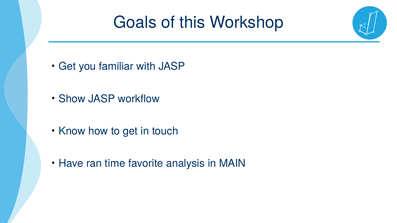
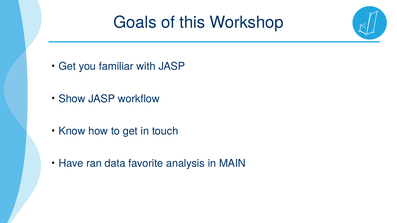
time: time -> data (115, 164)
